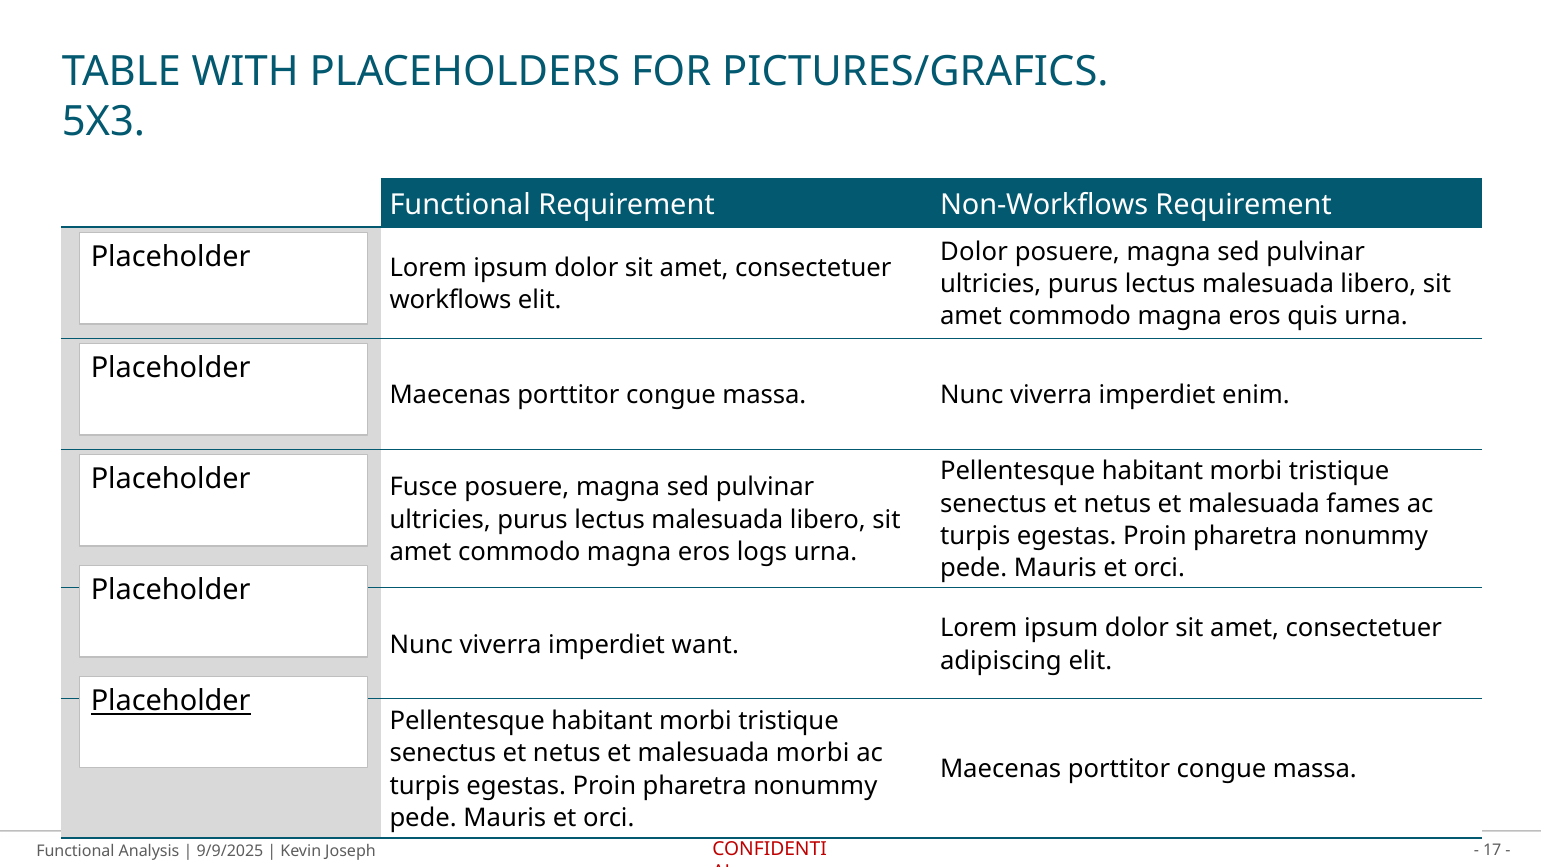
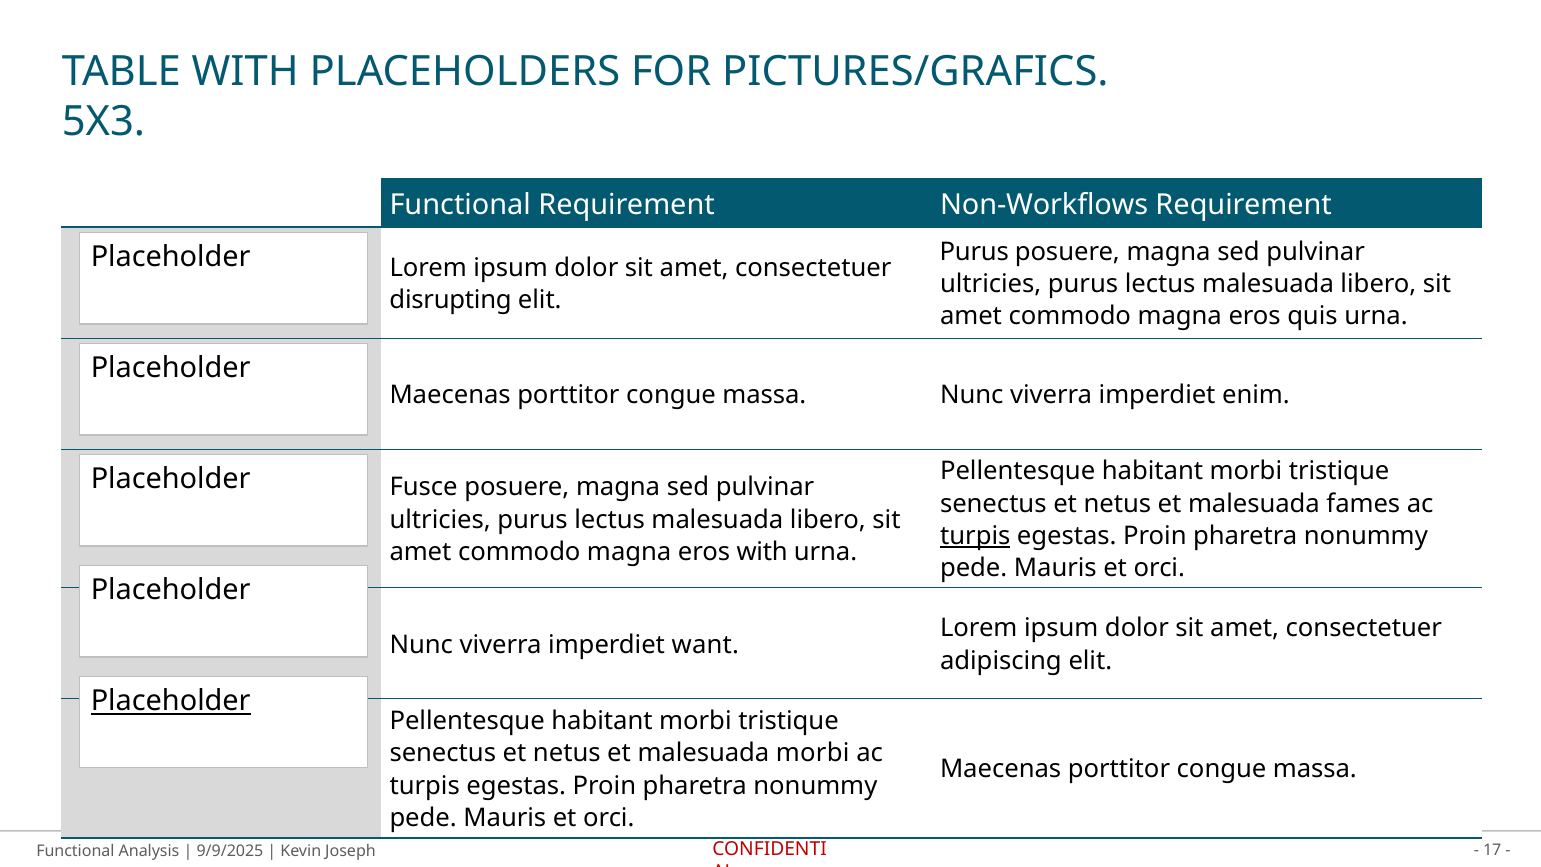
Dolor: Dolor -> Purus (974, 252)
workflows: workflows -> disrupting (451, 300)
turpis underline: none -> present (975, 536)
eros logs: logs -> with (762, 552)
